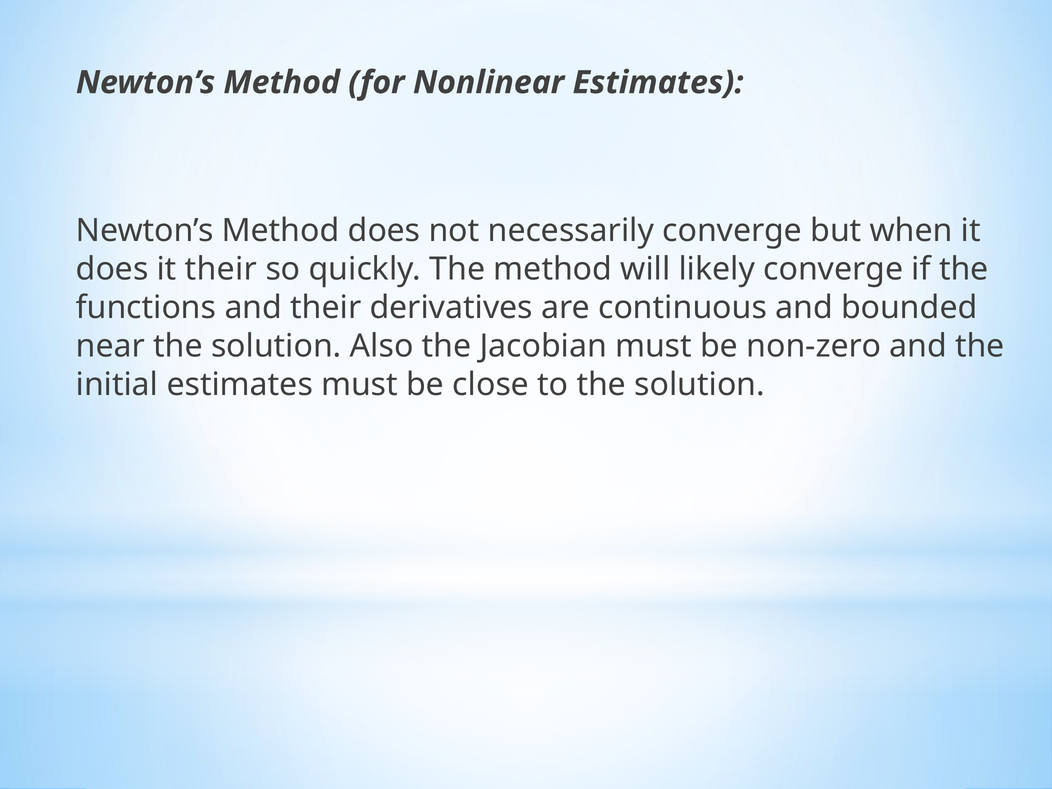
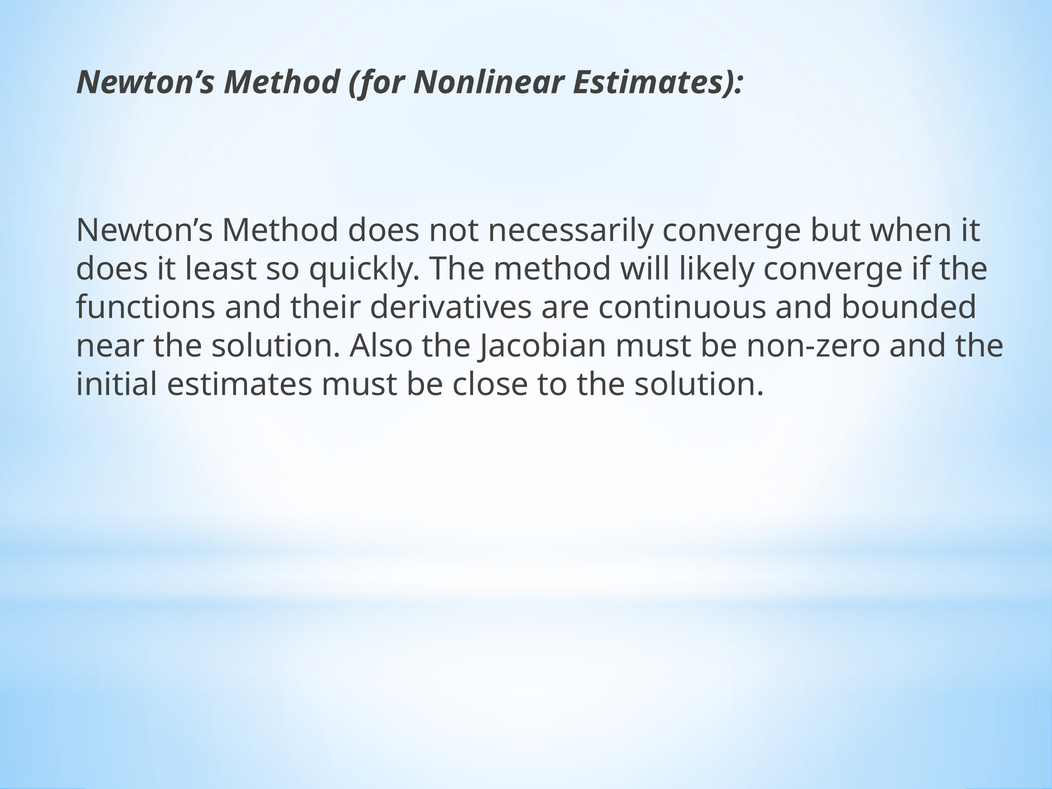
it their: their -> least (221, 269)
